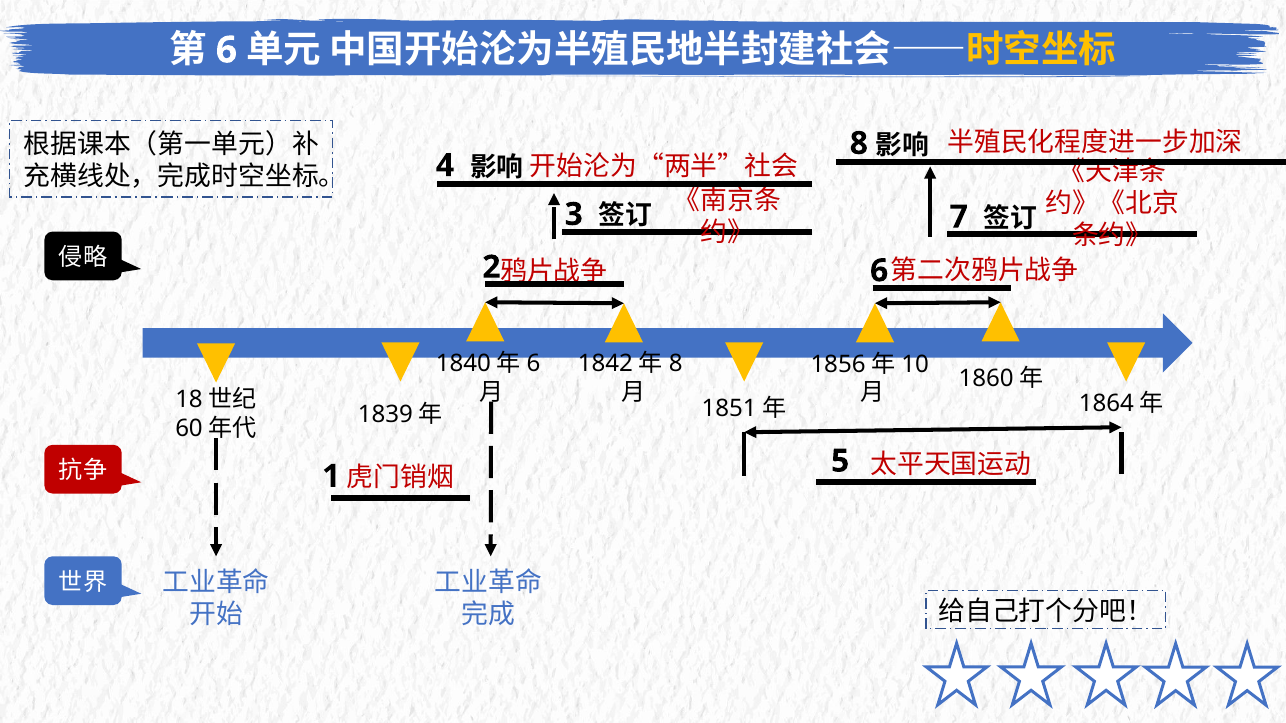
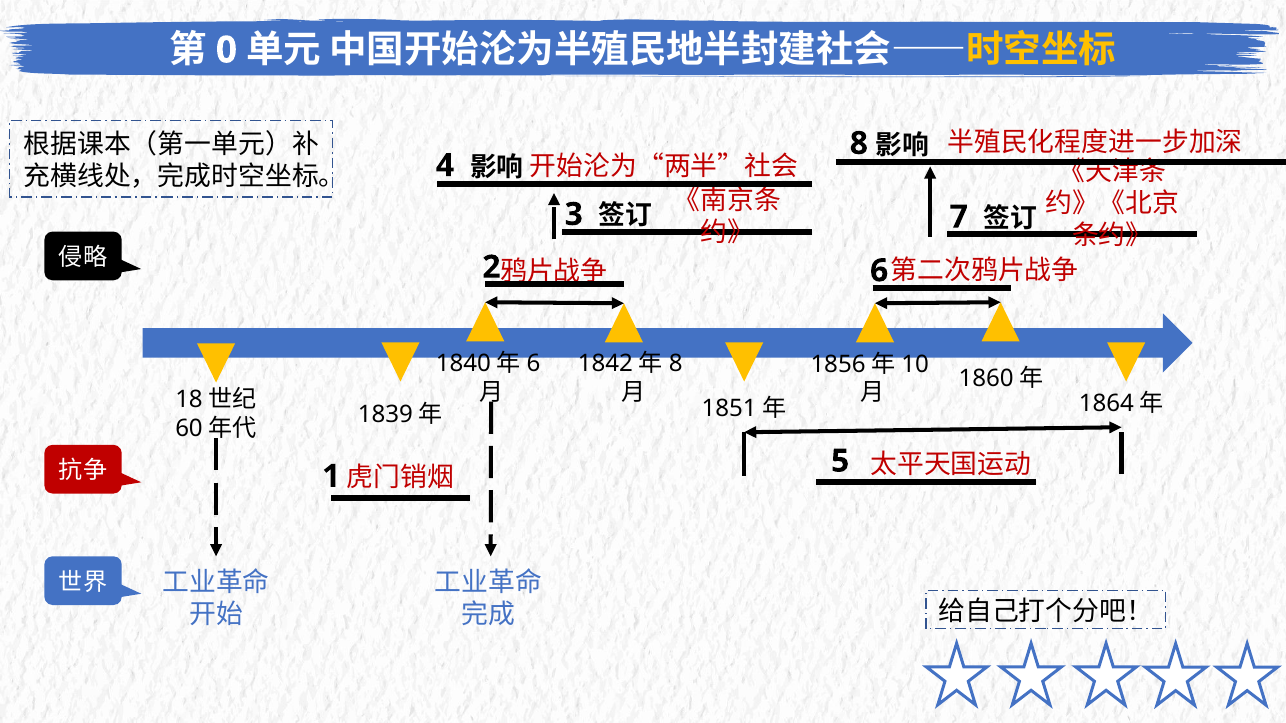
6: 6 -> 0 (226, 50)
